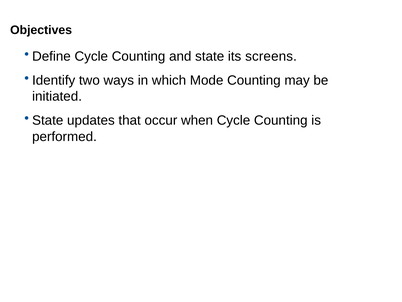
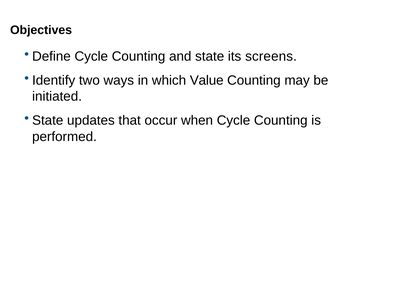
Mode: Mode -> Value (207, 80)
